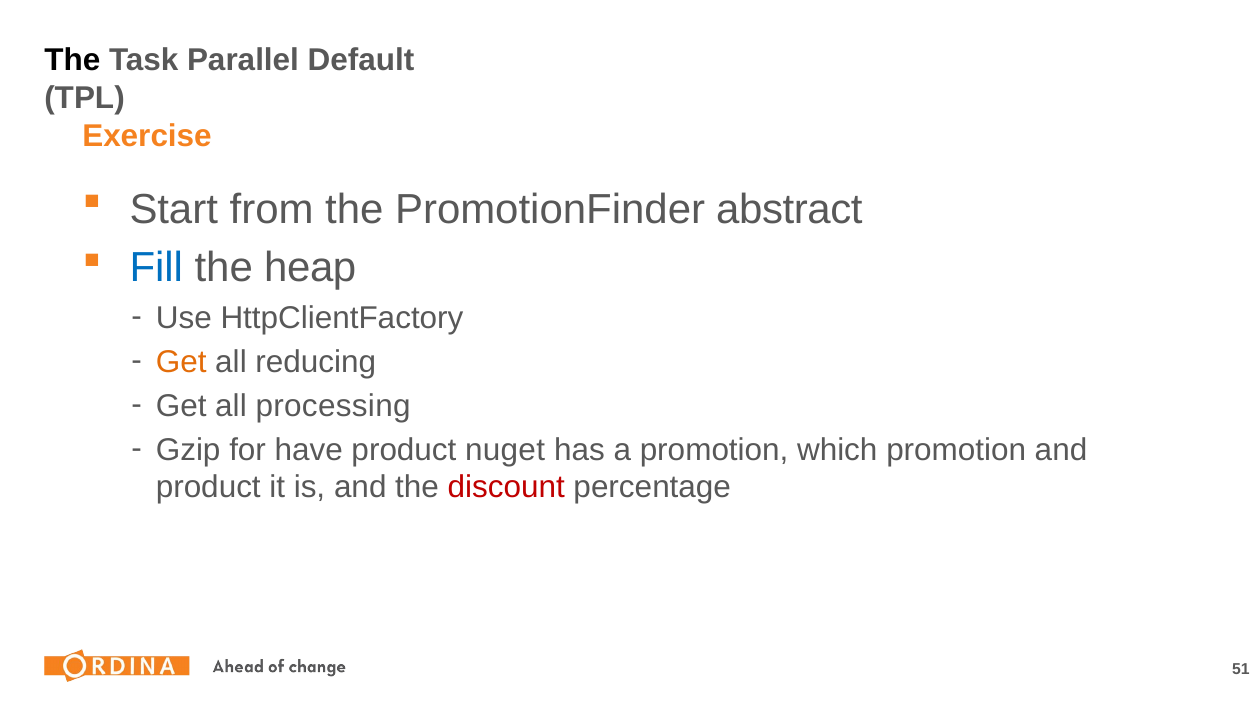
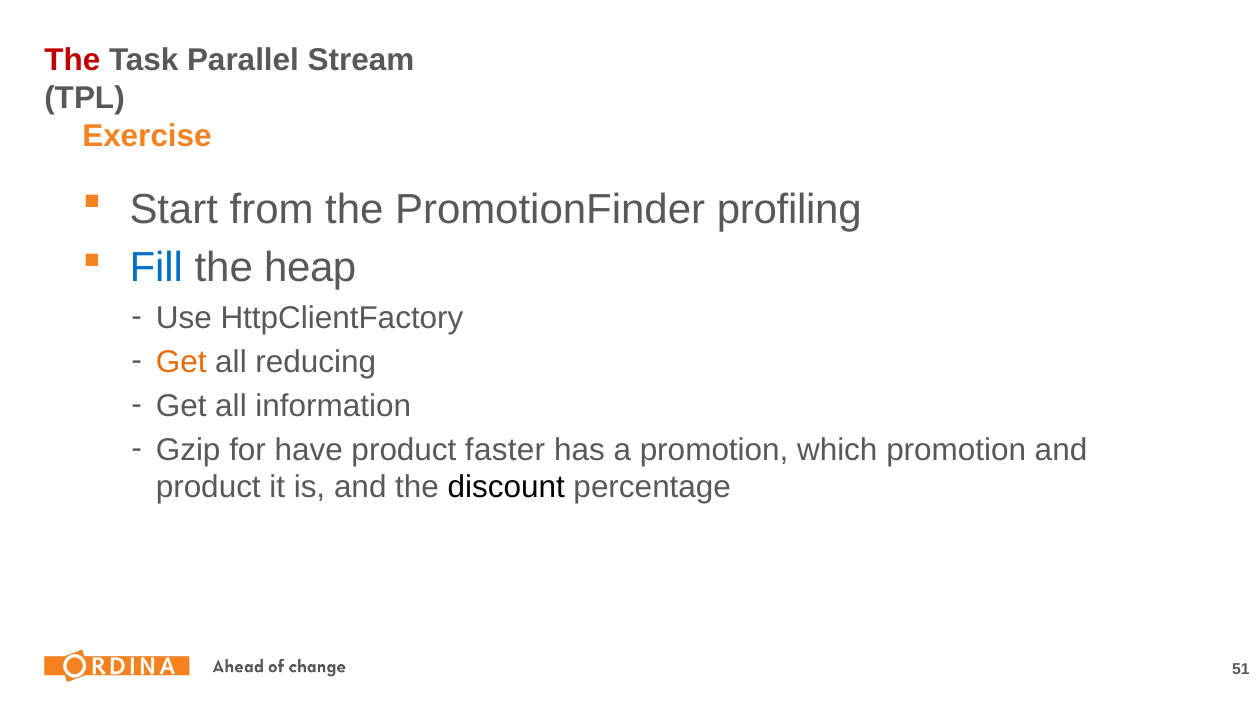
The colour: black -> red (72, 60)
Default: Default -> Stream (361, 60)
abstract: abstract -> profiling (789, 209)
processing: processing -> information (333, 406)
nuget: nuget -> faster (505, 450)
discount colour: red -> black (506, 488)
